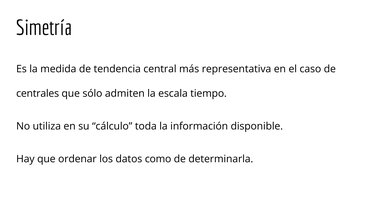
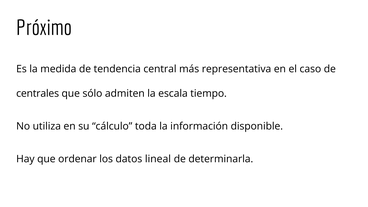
Simetría: Simetría -> Próximo (44, 28)
como: como -> lineal (158, 159)
